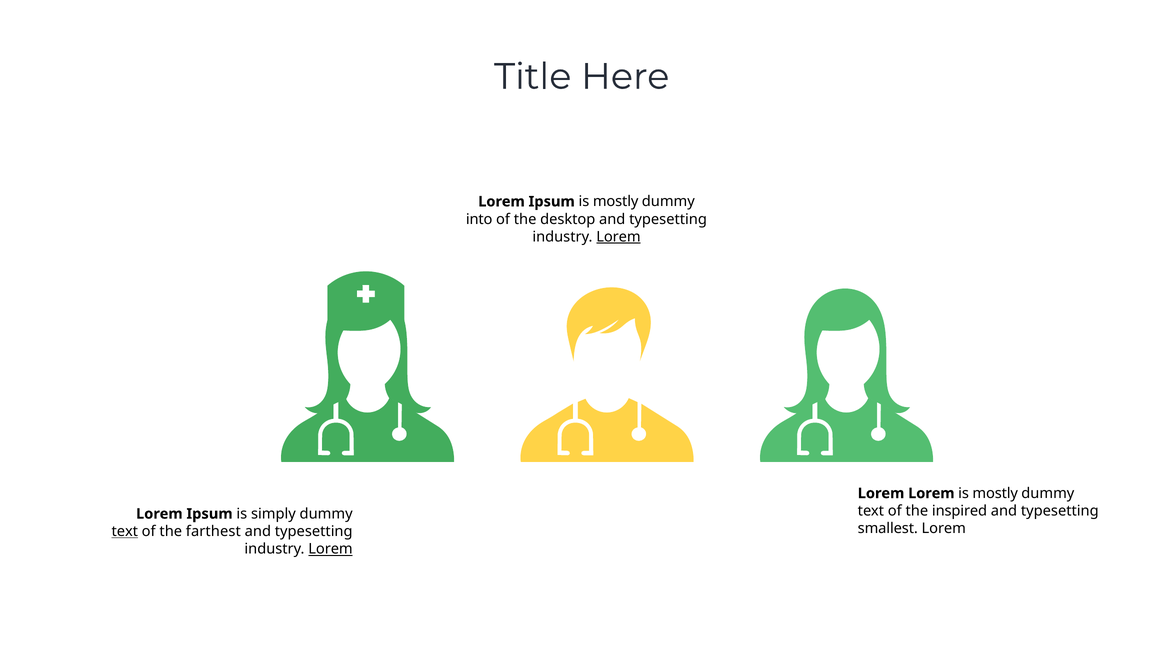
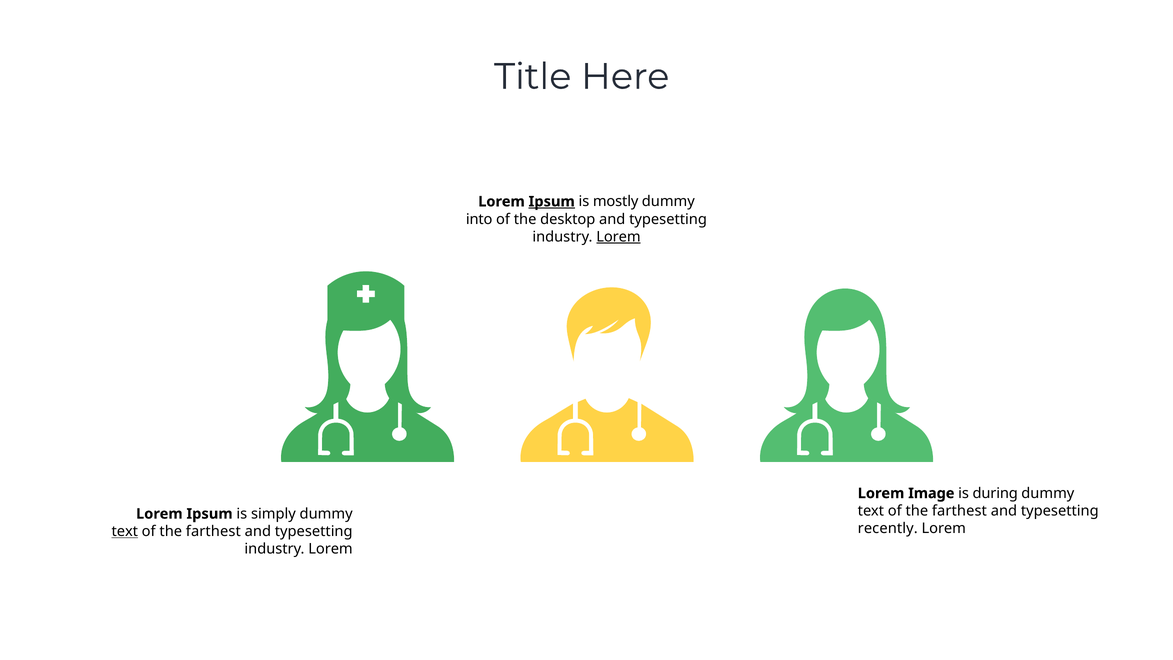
Ipsum underline: none -> present (552, 202)
Lorem: Lorem -> Image (931, 493)
mostly: mostly -> during (995, 493)
inspired: inspired -> farthest (959, 511)
smallest: smallest -> recently (888, 528)
Lorem underline: present -> none (331, 549)
